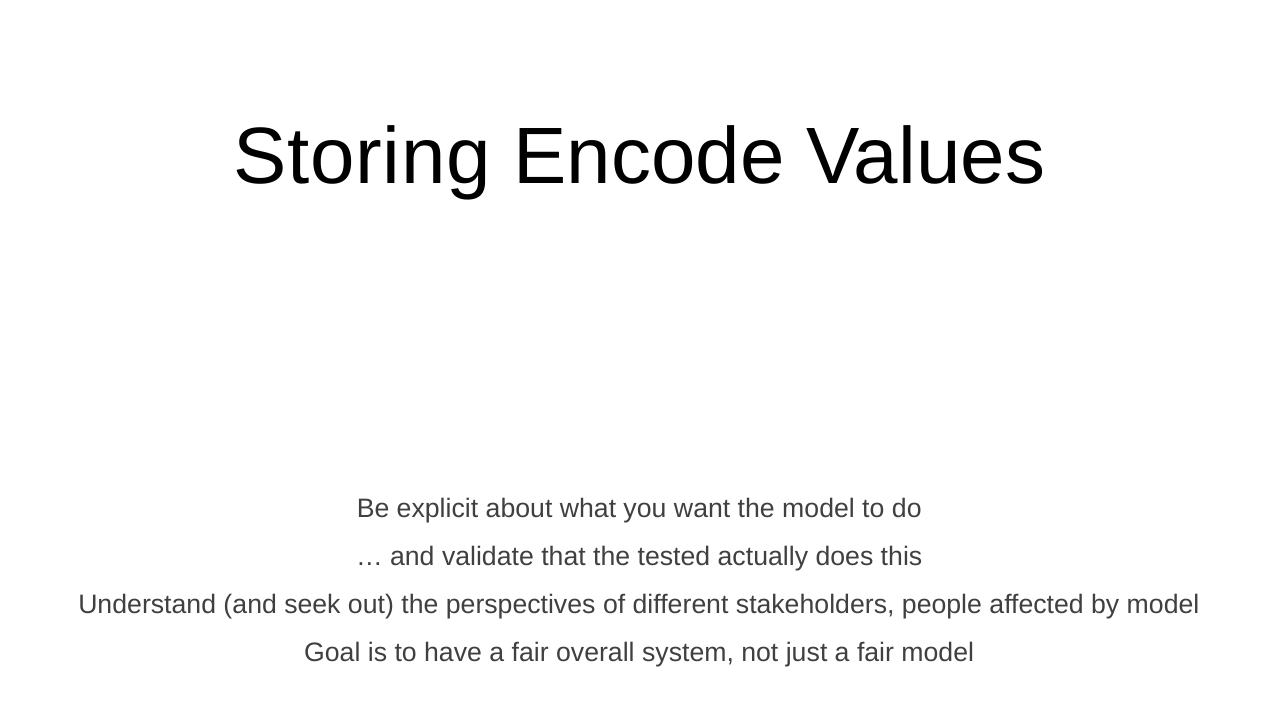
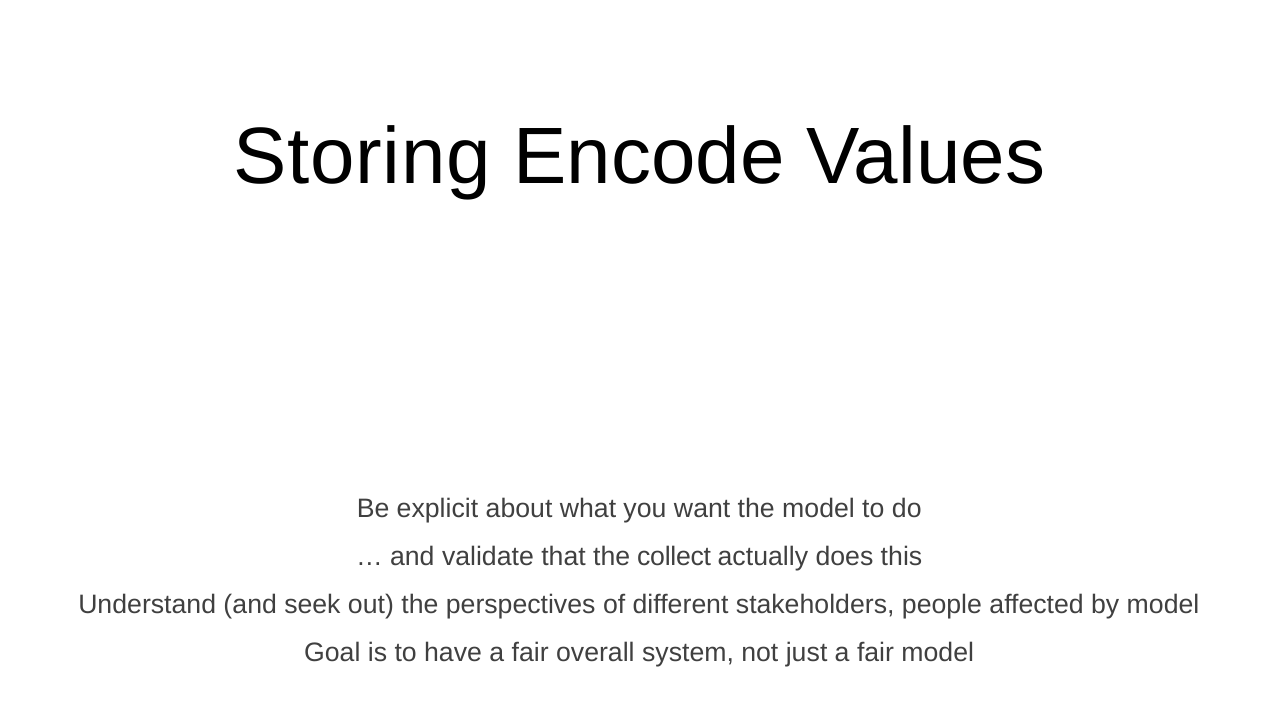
tested: tested -> collect (674, 557)
